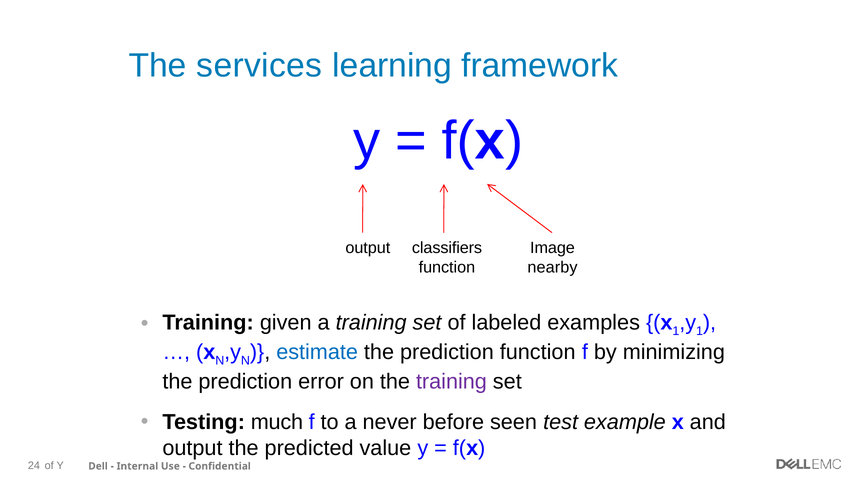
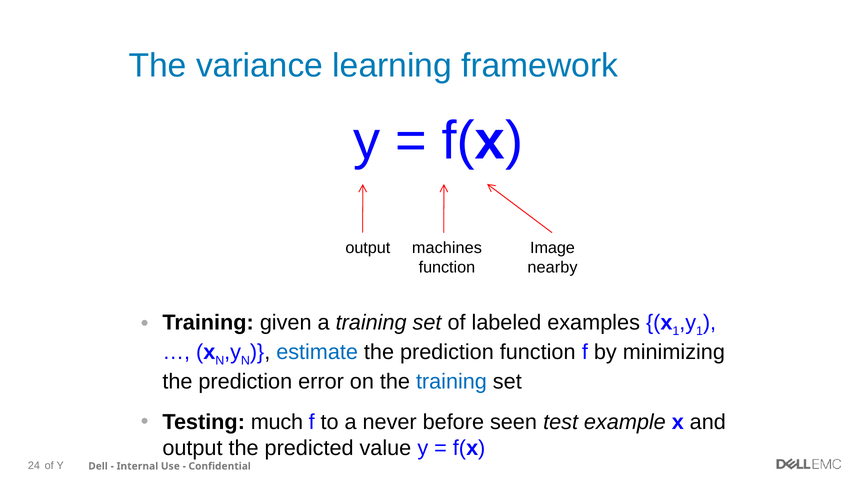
services: services -> variance (260, 66)
classifiers: classifiers -> machines (447, 248)
training colour: purple -> blue (451, 382)
